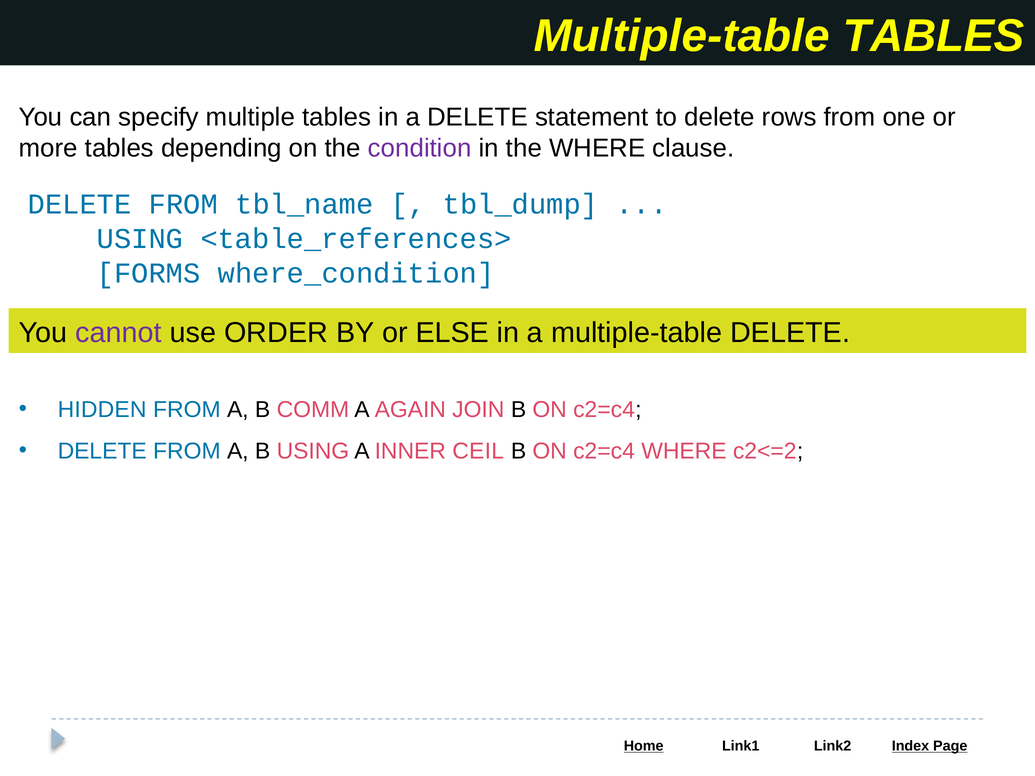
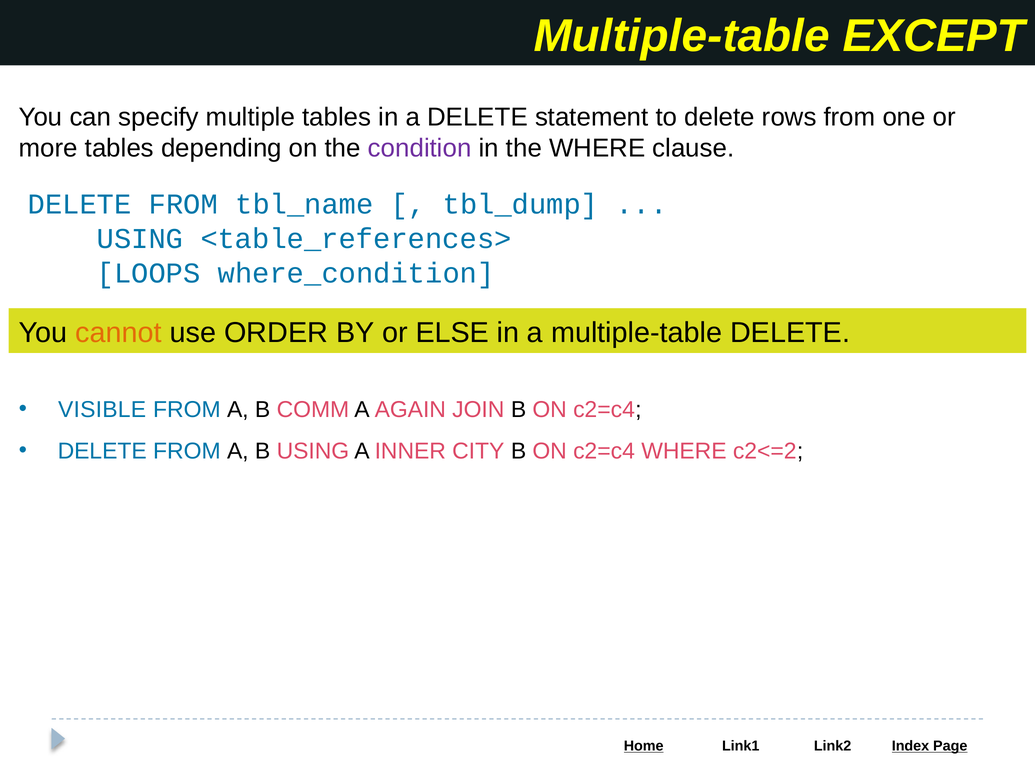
Multiple-table TABLES: TABLES -> EXCEPT (934, 36)
FORMS: FORMS -> LOOPS (149, 274)
cannot colour: purple -> orange (119, 333)
HIDDEN: HIDDEN -> VISIBLE (102, 410)
CEIL: CEIL -> CITY (478, 451)
